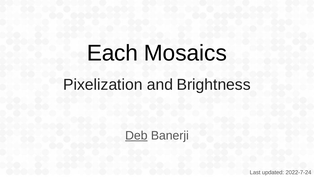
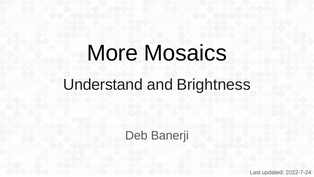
Each: Each -> More (112, 53)
Pixelization: Pixelization -> Understand (103, 85)
Deb underline: present -> none (136, 135)
